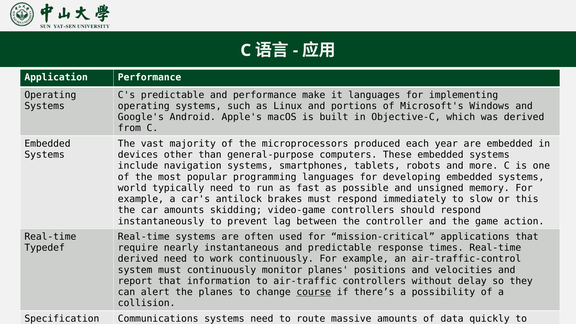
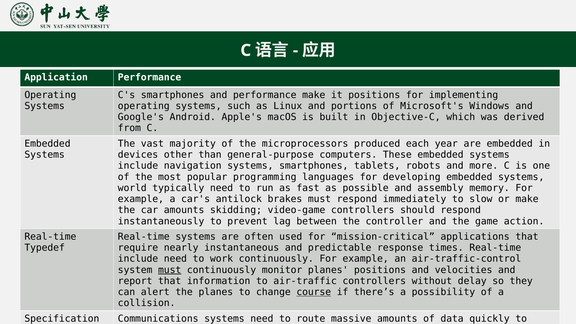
C's predictable: predictable -> smartphones (173, 95)
it languages: languages -> positions (374, 95)
unsigned: unsigned -> assembly (441, 188)
or this: this -> make (527, 199)
derived: derived -> include (138, 259)
must underline: none -> present (170, 270)
